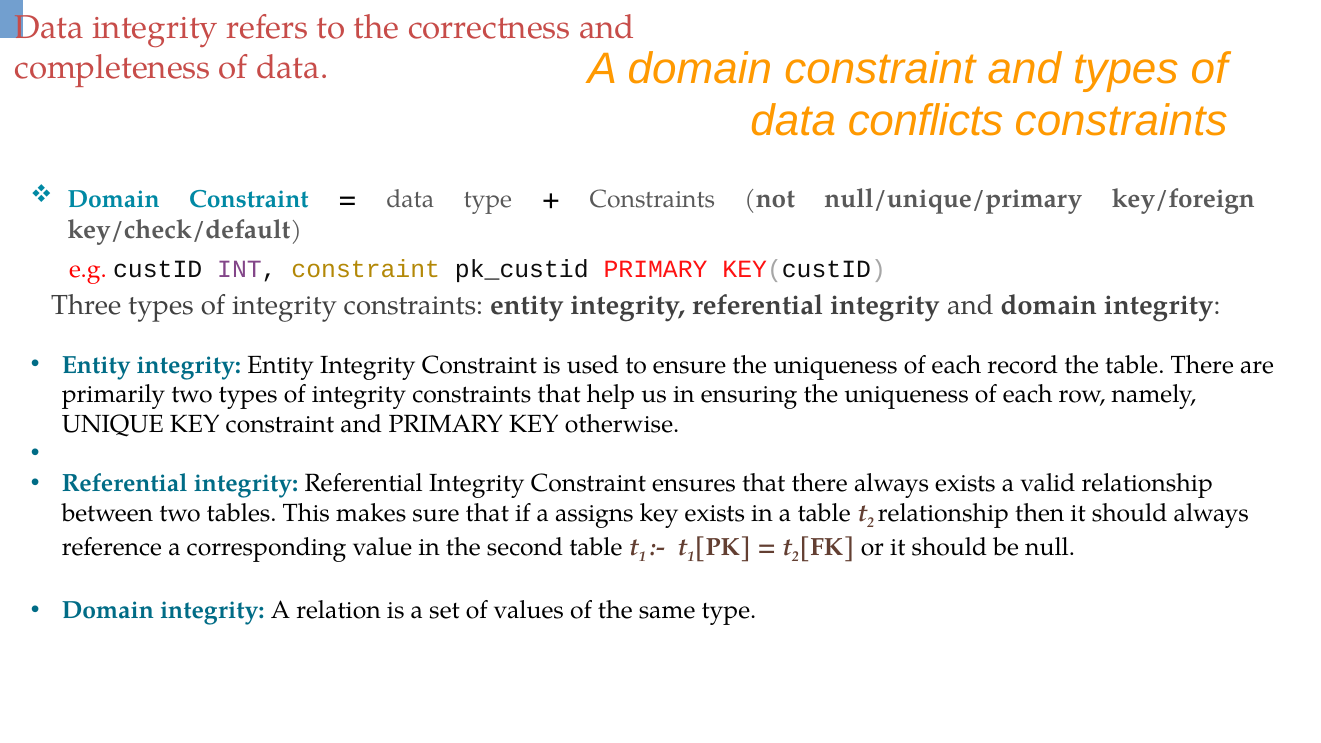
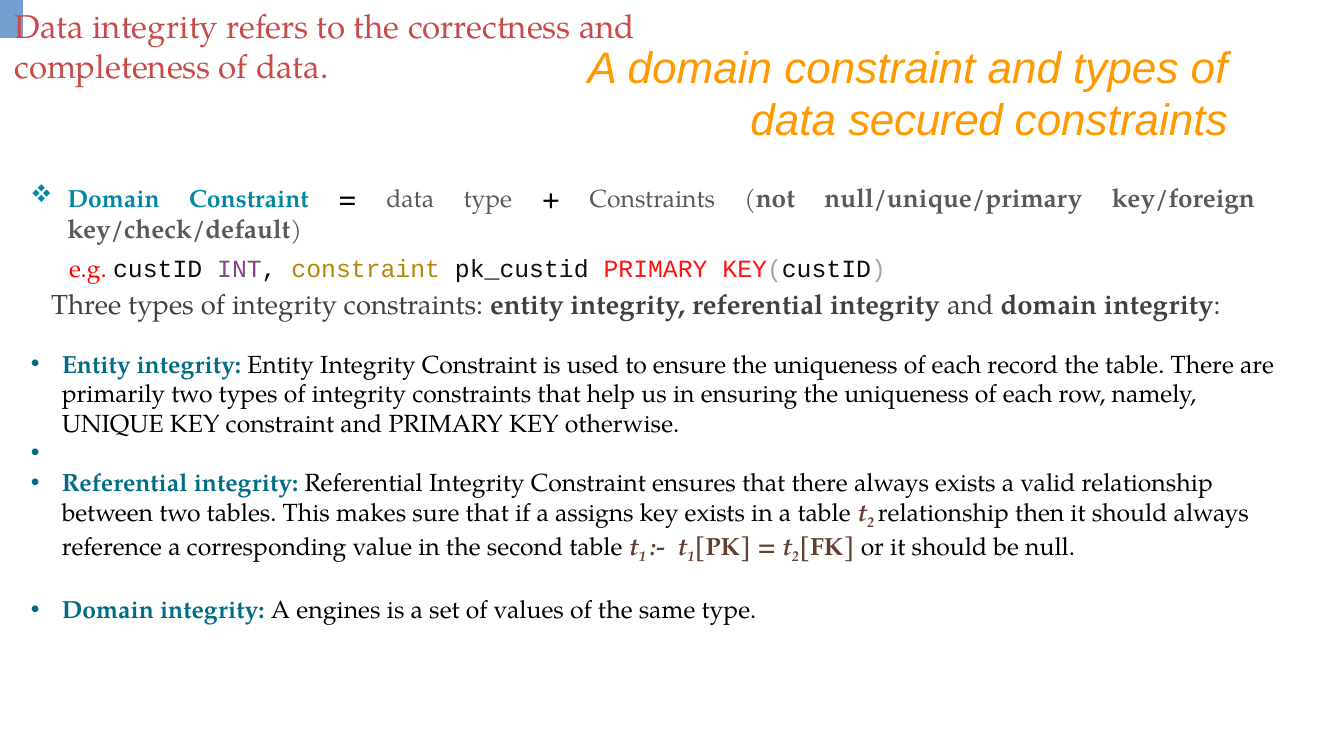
conflicts: conflicts -> secured (926, 121)
relation: relation -> engines (339, 611)
